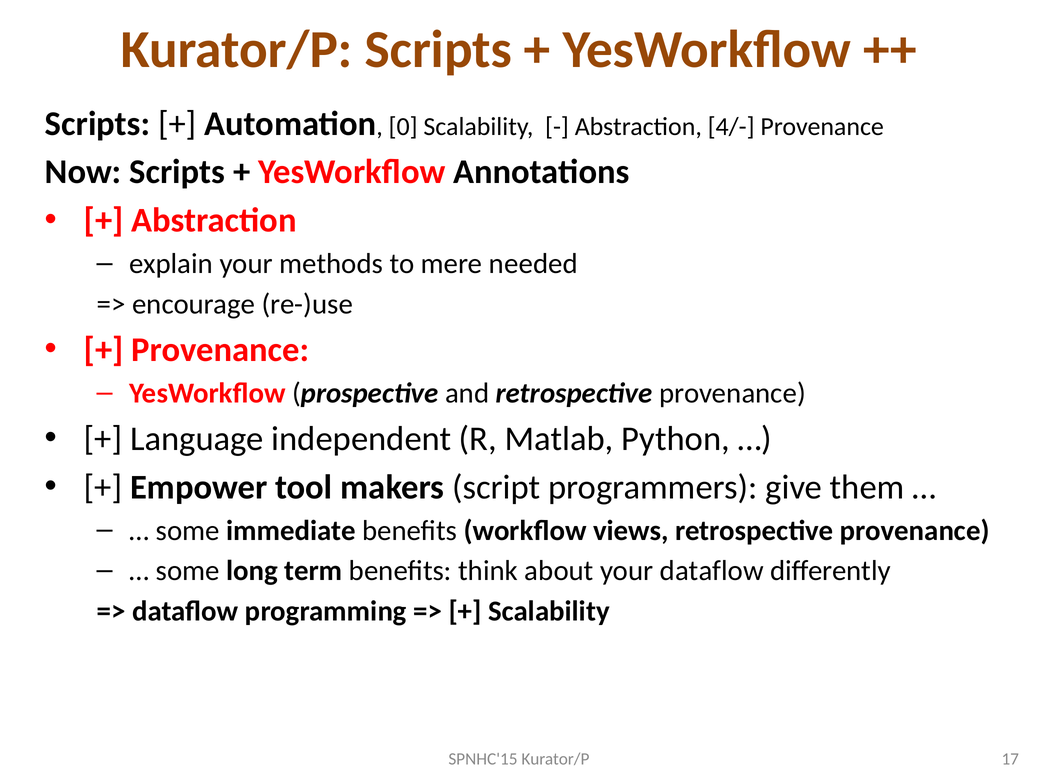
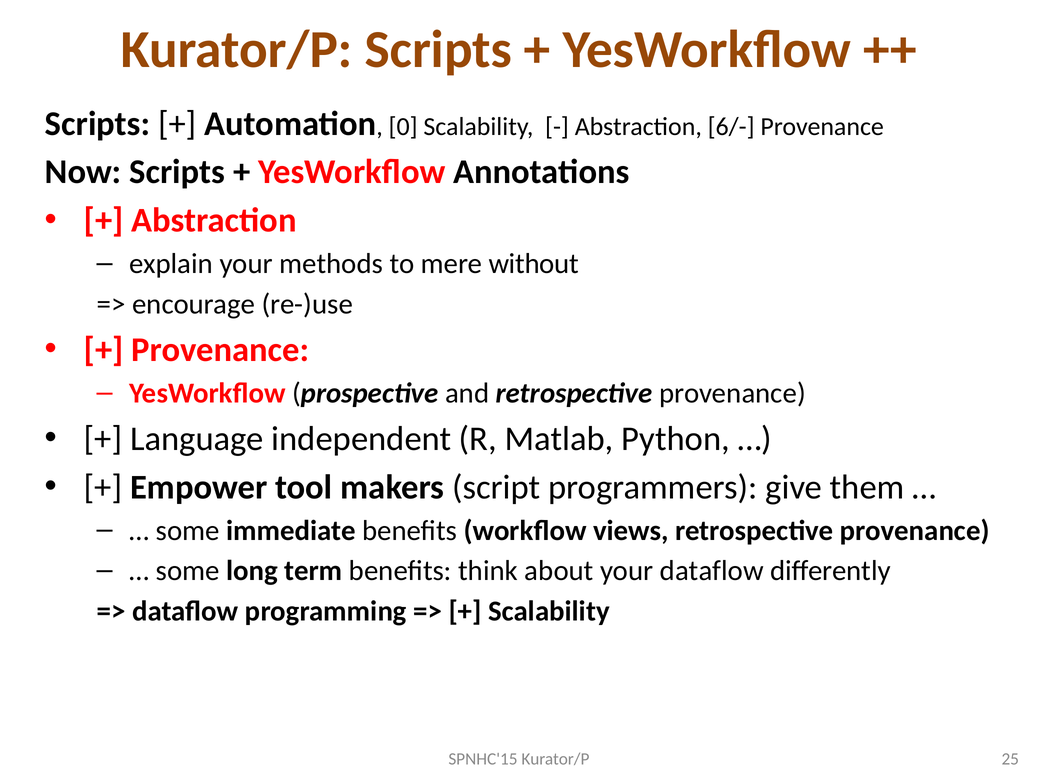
4/-: 4/- -> 6/- (731, 126)
needed: needed -> without (534, 264)
17: 17 -> 25 (1010, 759)
